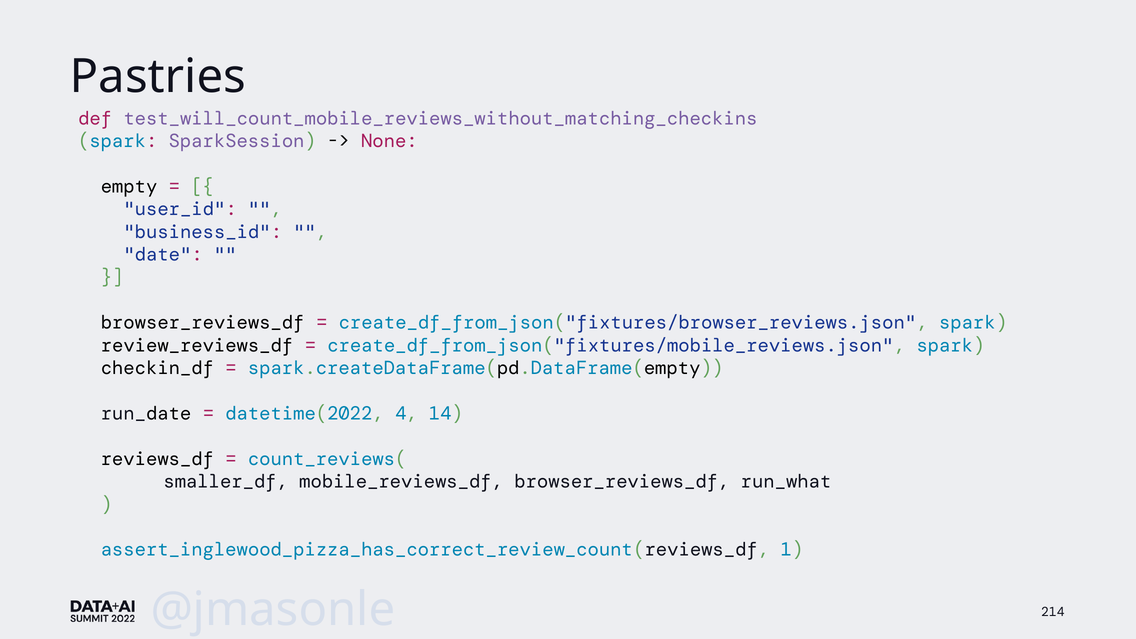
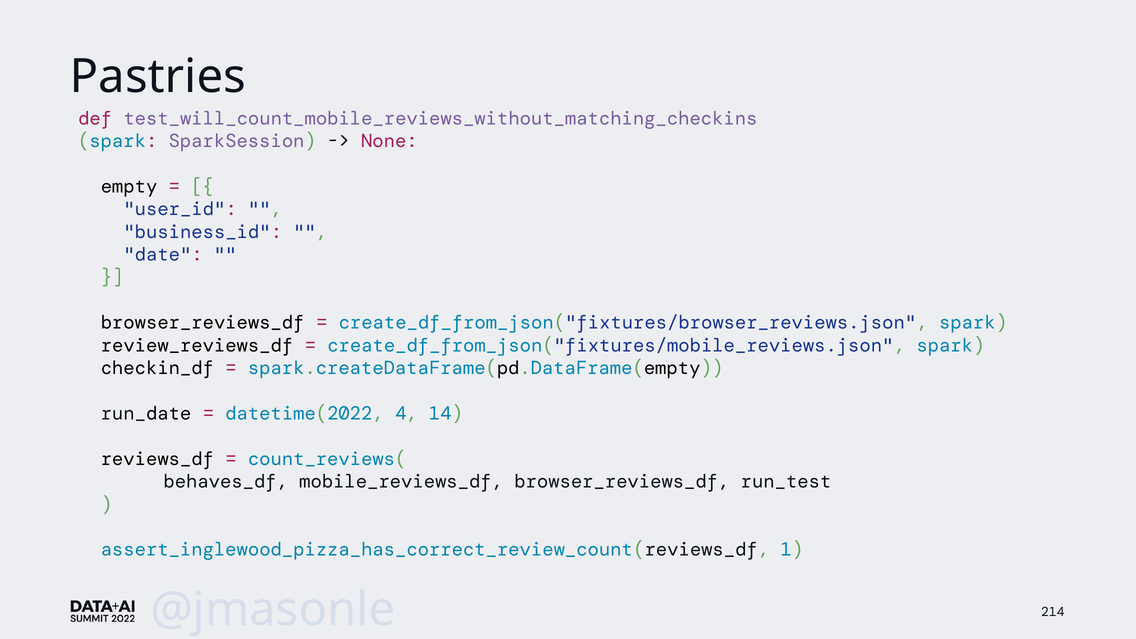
smaller_df: smaller_df -> behaves_df (226, 482)
run_what: run_what -> run_test (786, 482)
